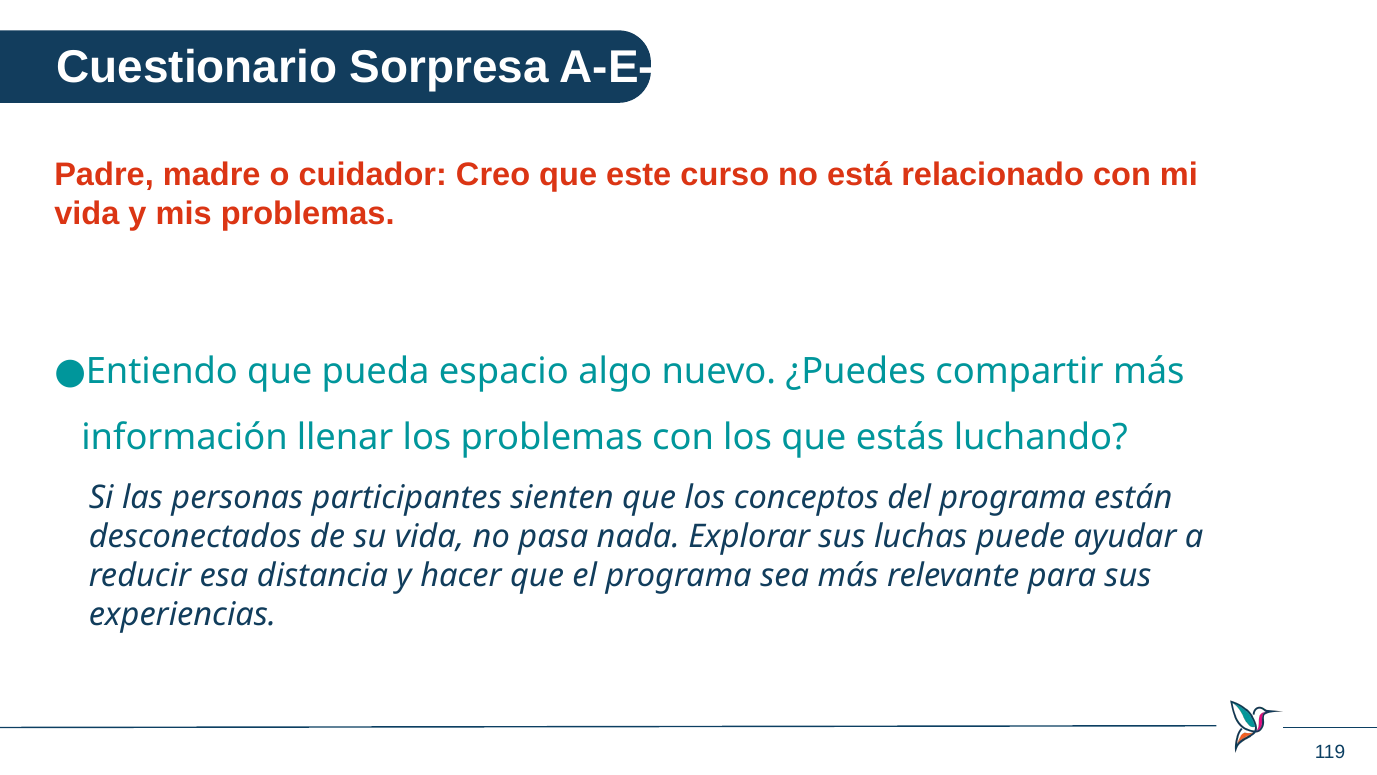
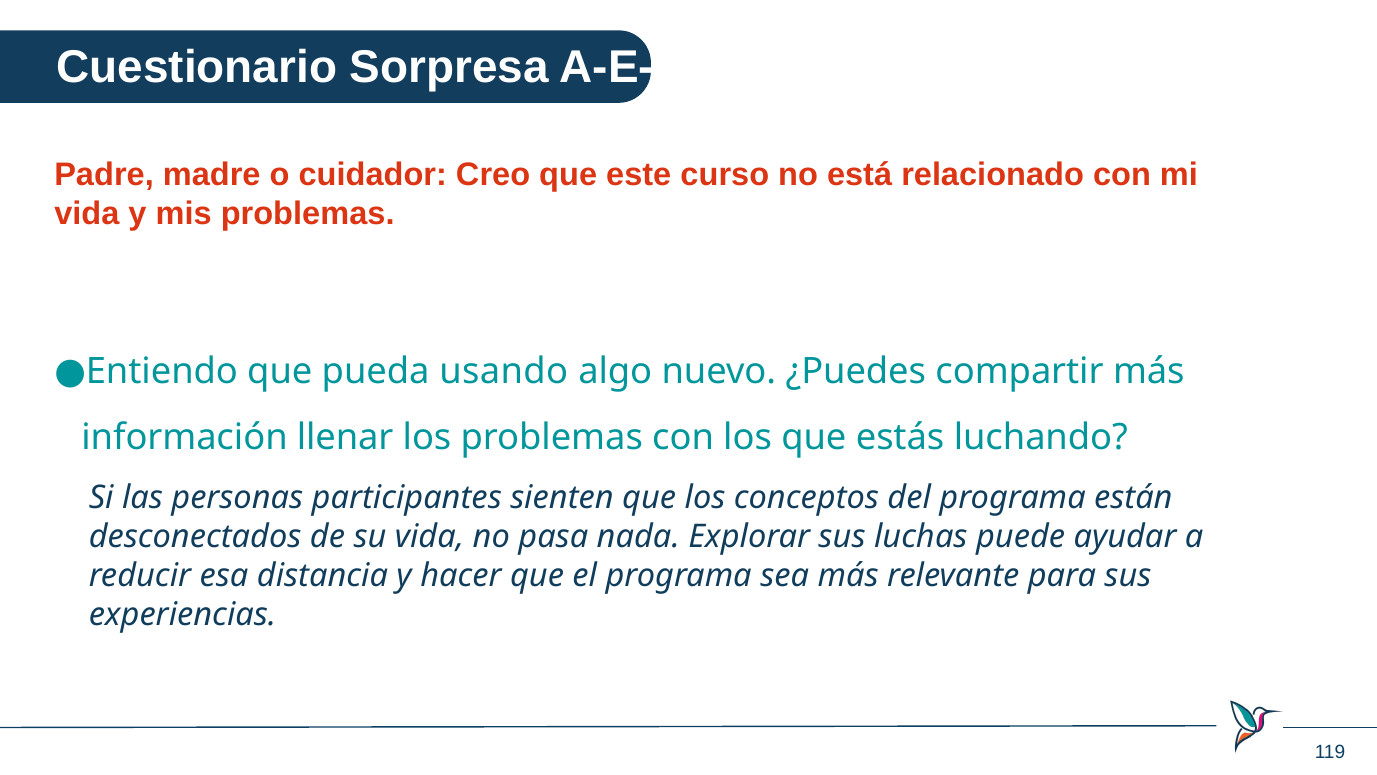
espacio: espacio -> usando (504, 371)
